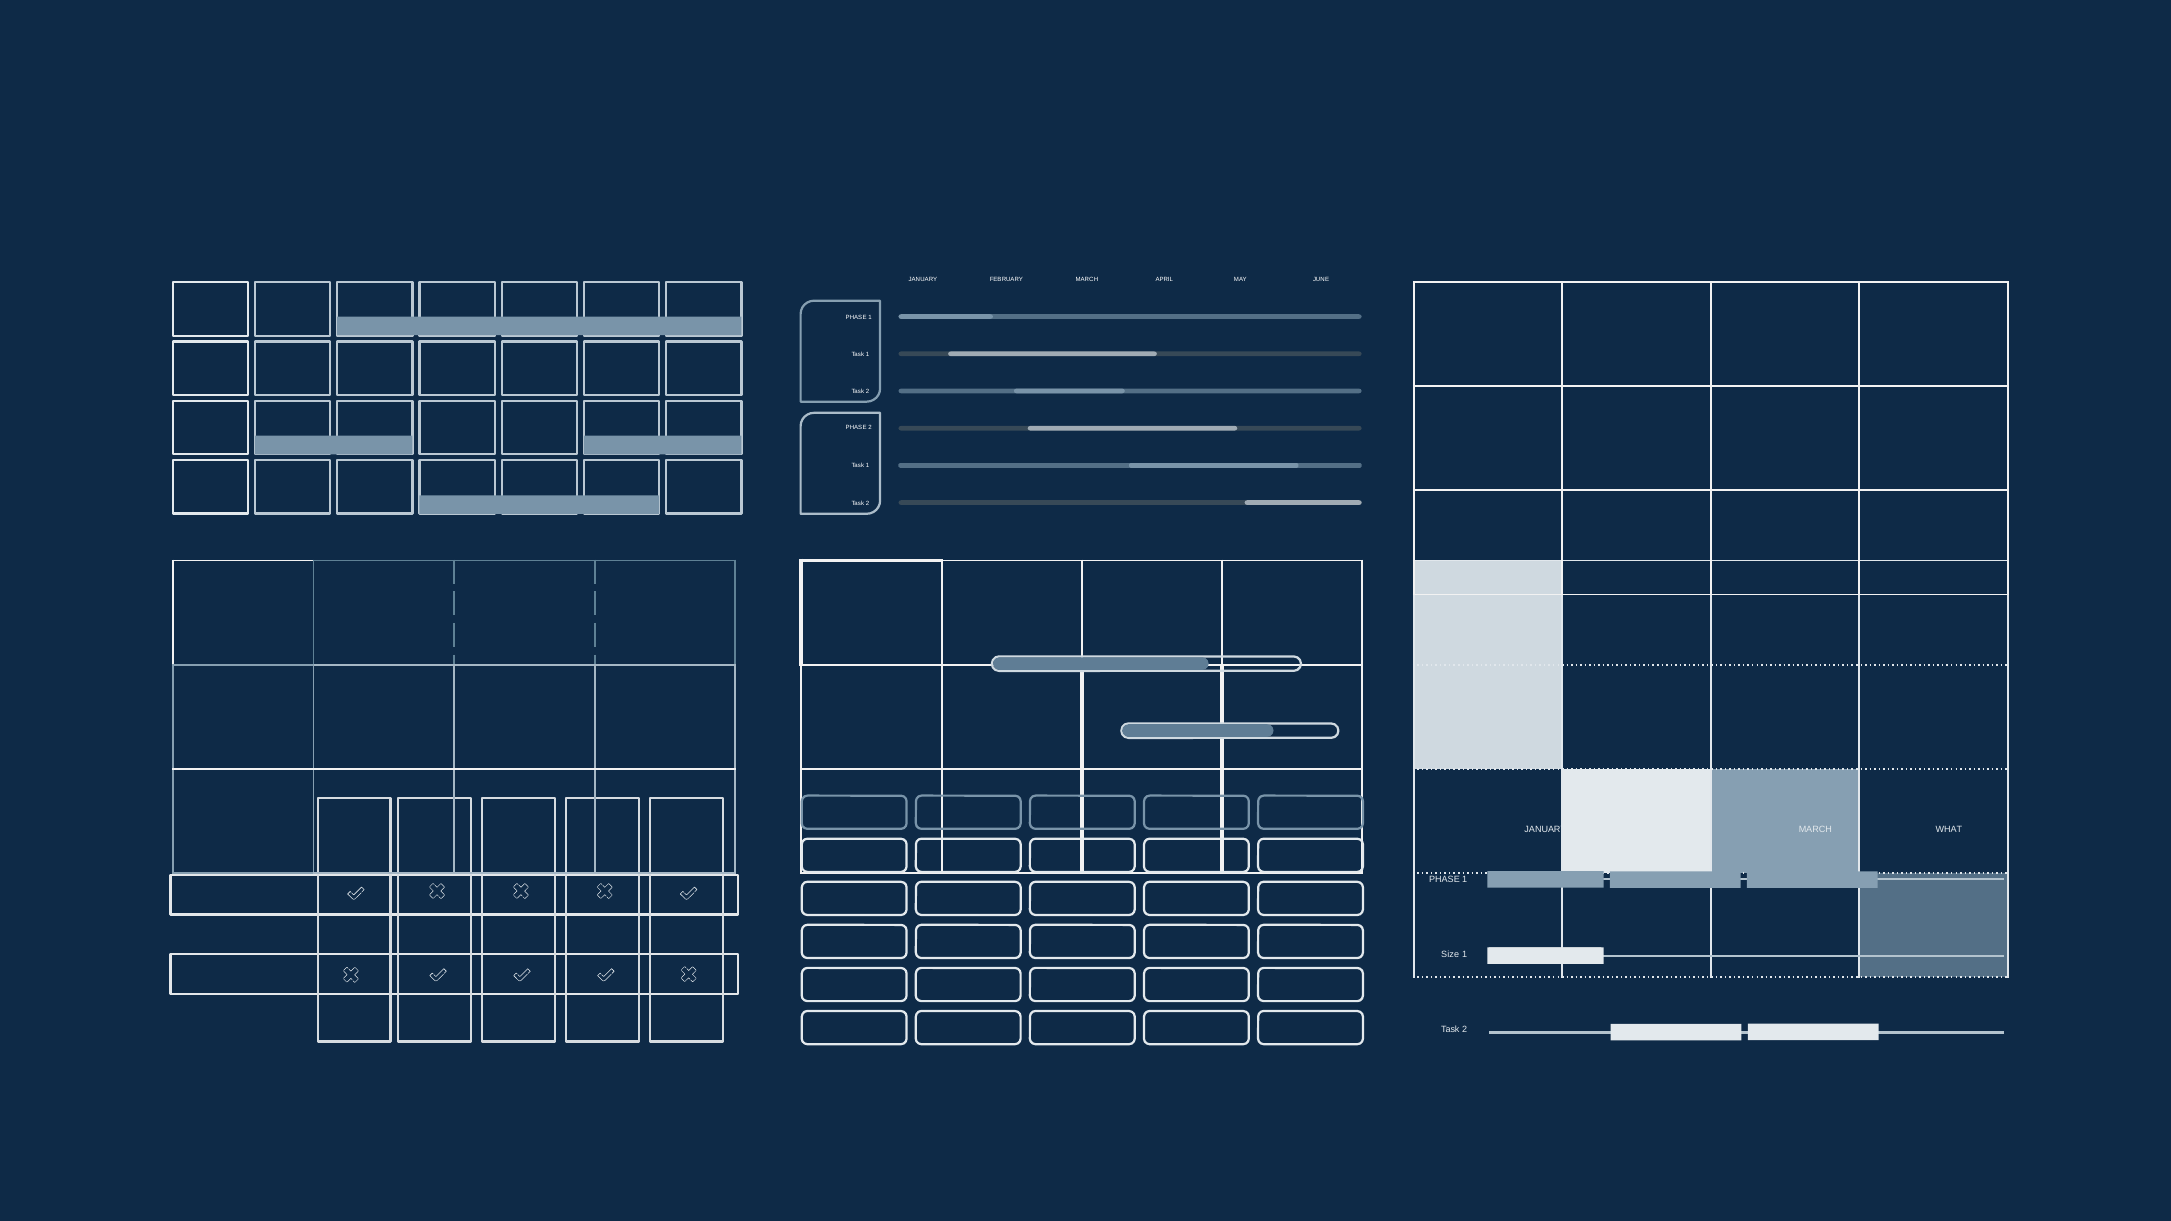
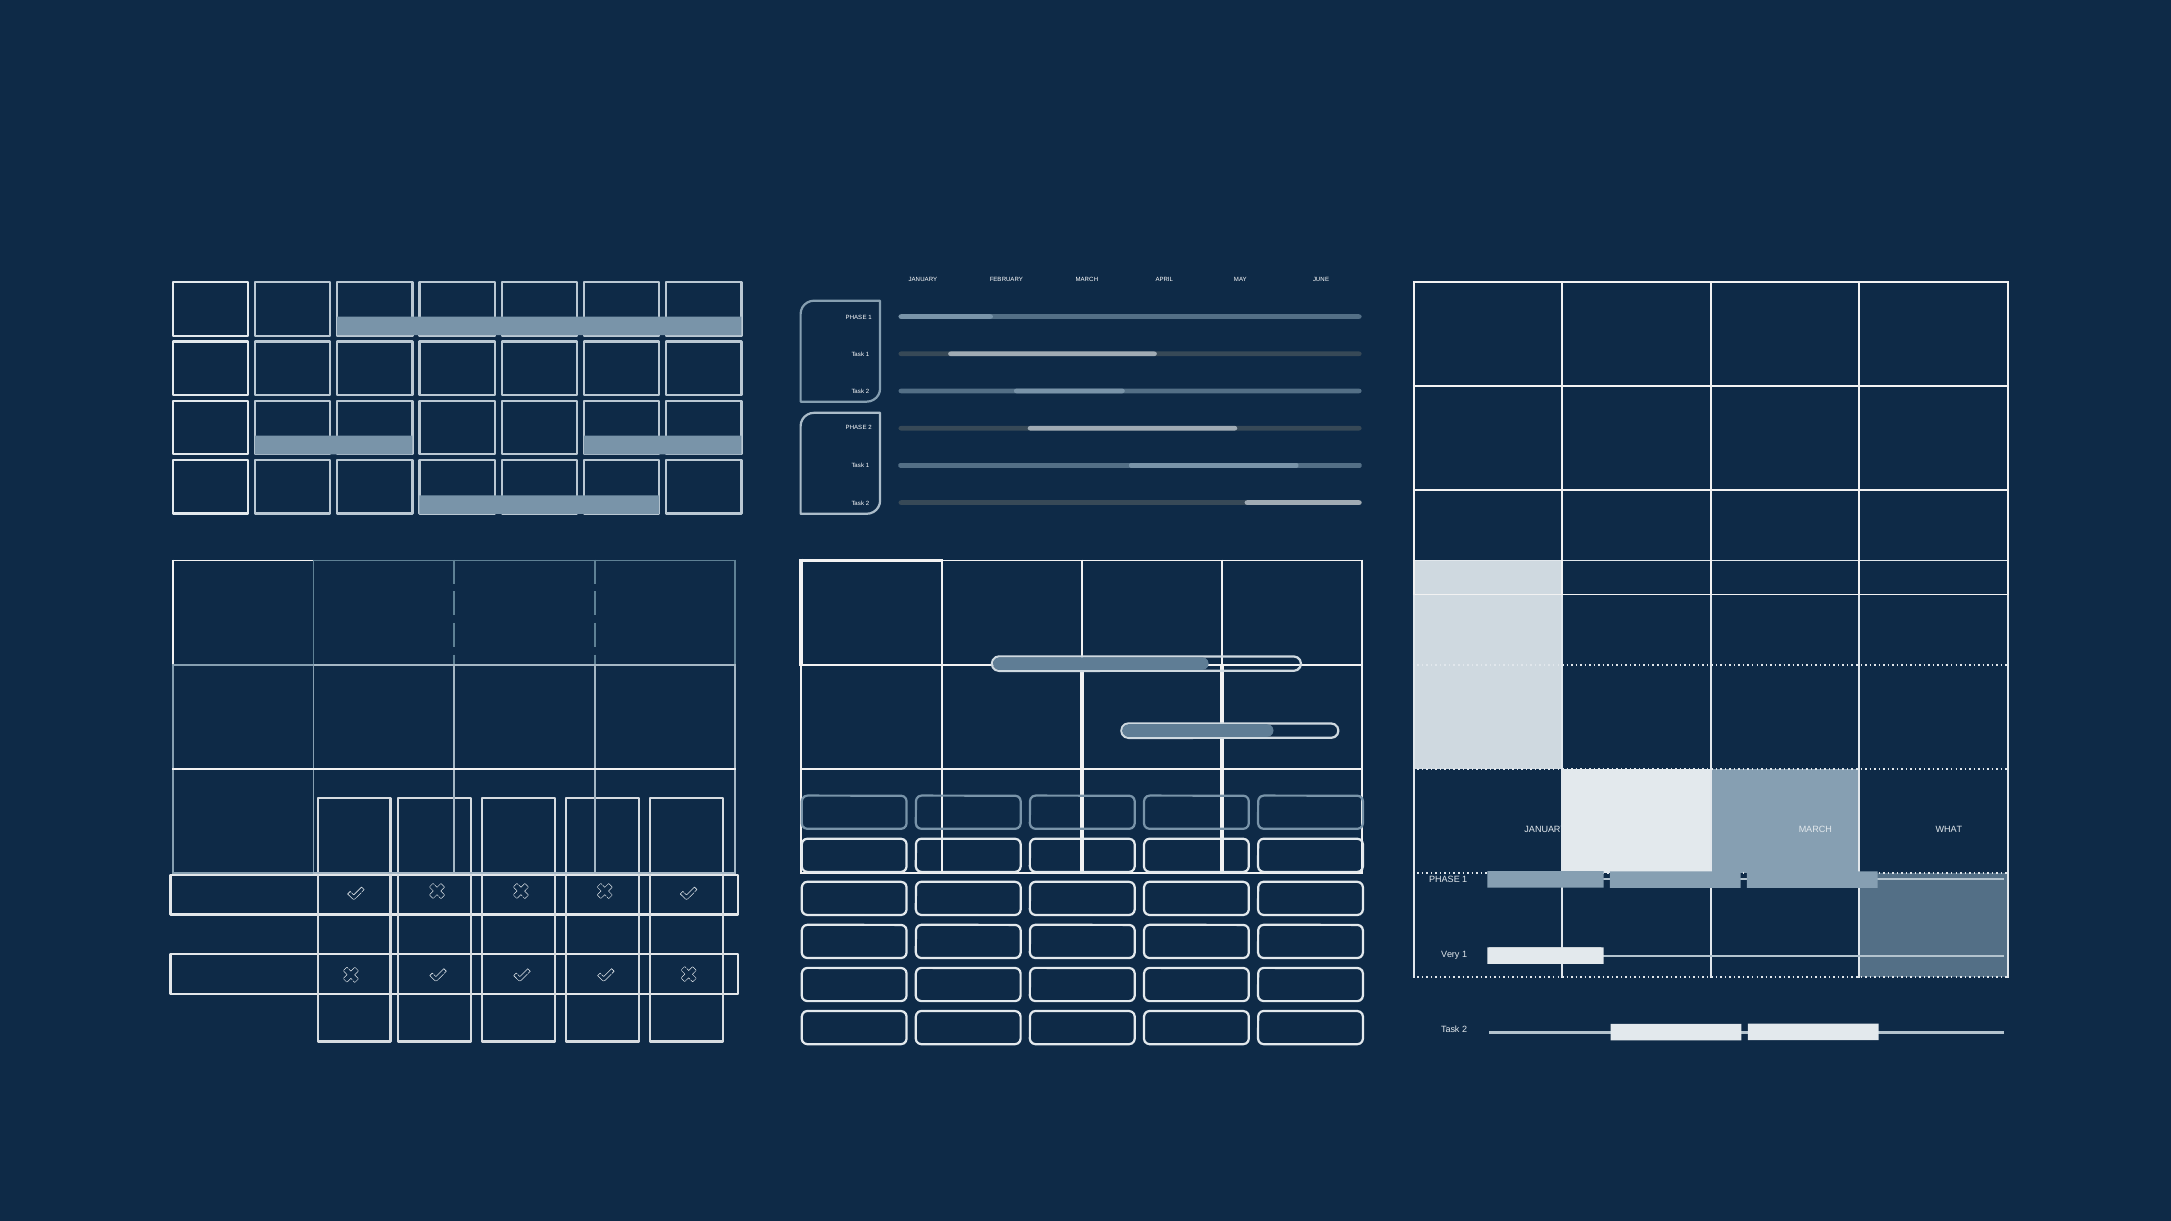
Size: Size -> Very (1450, 955)
